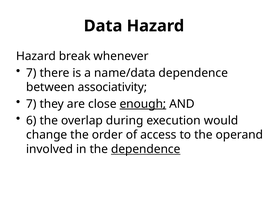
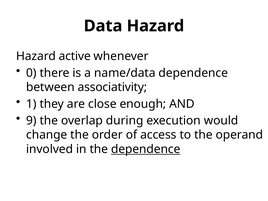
break: break -> active (75, 56)
7: 7 -> 0 (31, 73)
7: 7 -> 1 (31, 104)
enough underline: present -> none (143, 104)
6: 6 -> 9 (31, 121)
